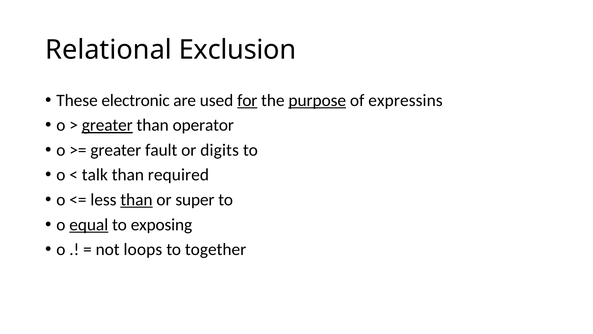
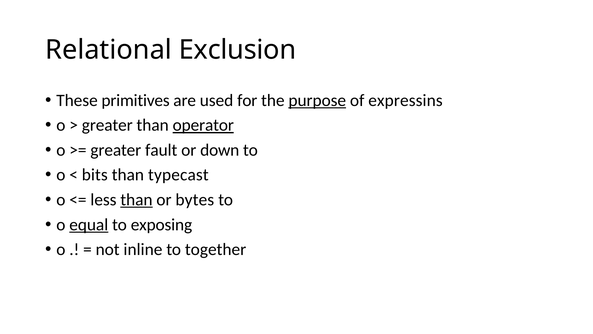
electronic: electronic -> primitives (136, 100)
for underline: present -> none (247, 100)
greater underline: present -> none (107, 125)
operator underline: none -> present (203, 125)
digits: digits -> down (220, 150)
talk: talk -> bits (95, 175)
required: required -> typecast (178, 175)
super: super -> bytes (195, 200)
loops: loops -> inline (143, 249)
